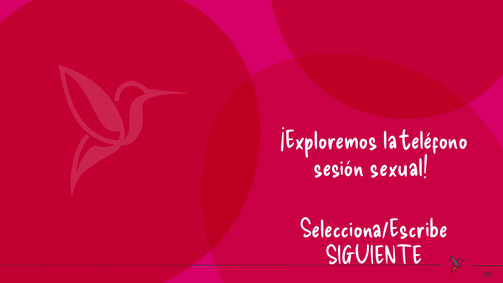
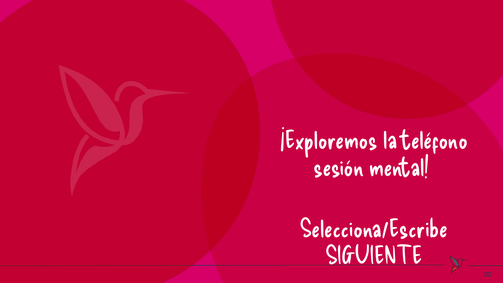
sexual: sexual -> mental (399, 168)
